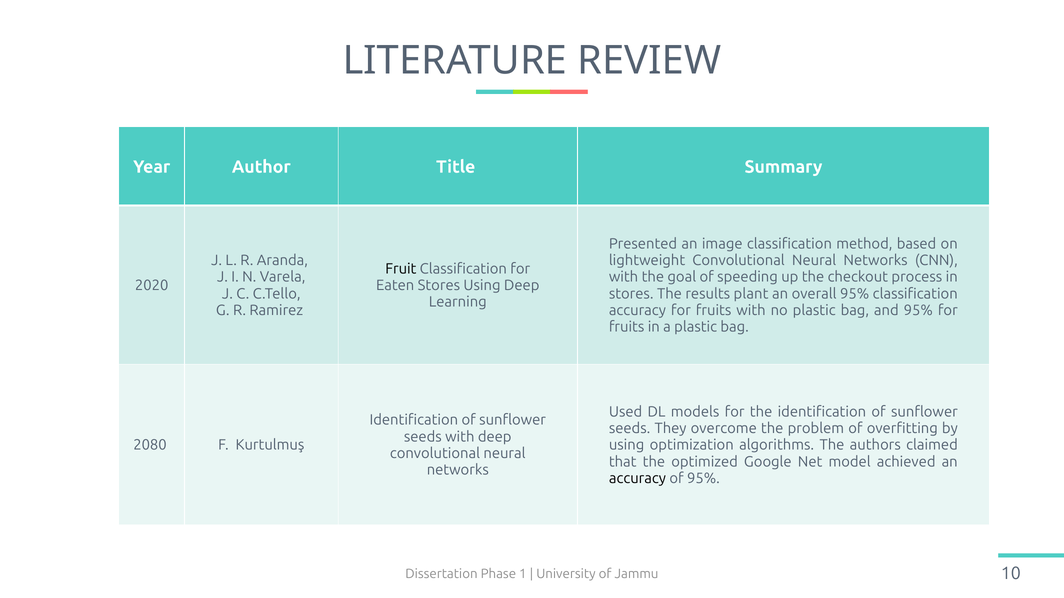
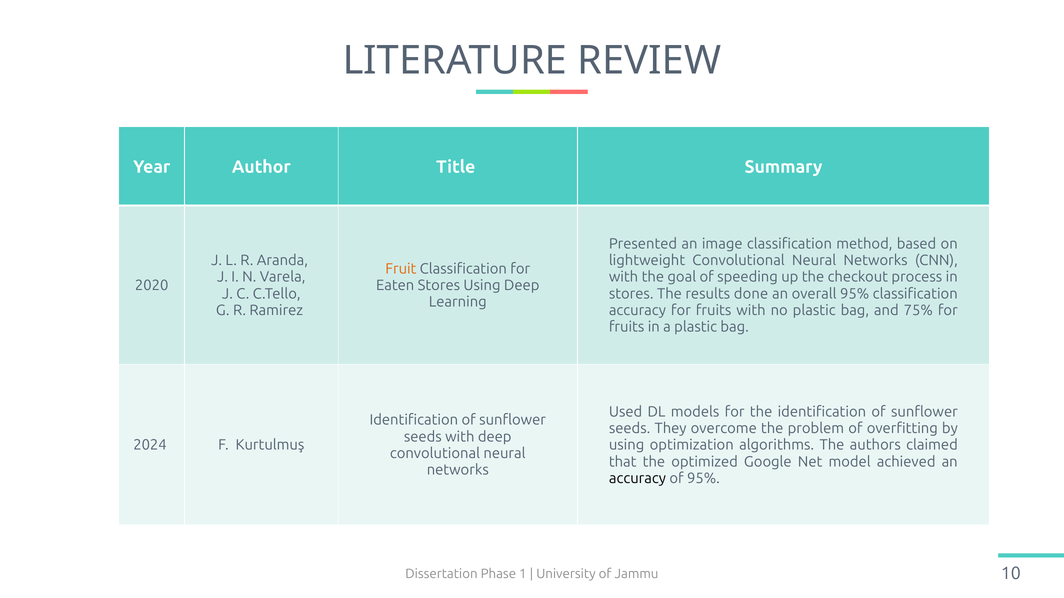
Fruit colour: black -> orange (401, 269)
plant: plant -> done (751, 294)
and 95%: 95% -> 75% (918, 311)
2080: 2080 -> 2024 (150, 445)
